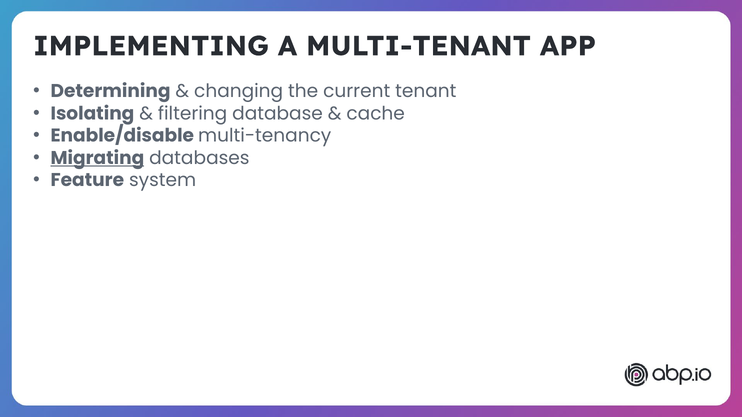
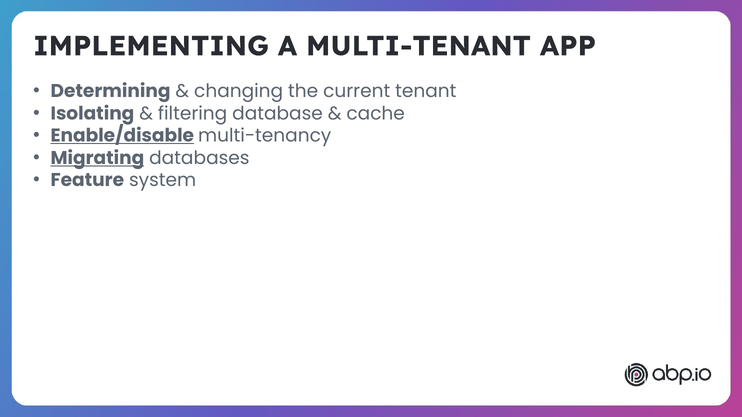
Enable/disable underline: none -> present (122, 136)
